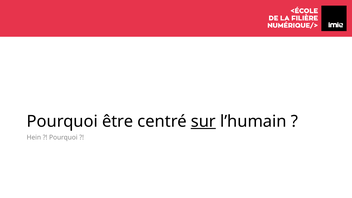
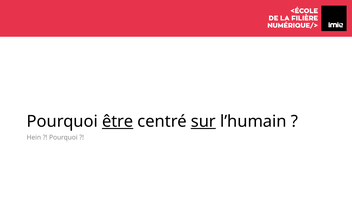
être underline: none -> present (118, 121)
